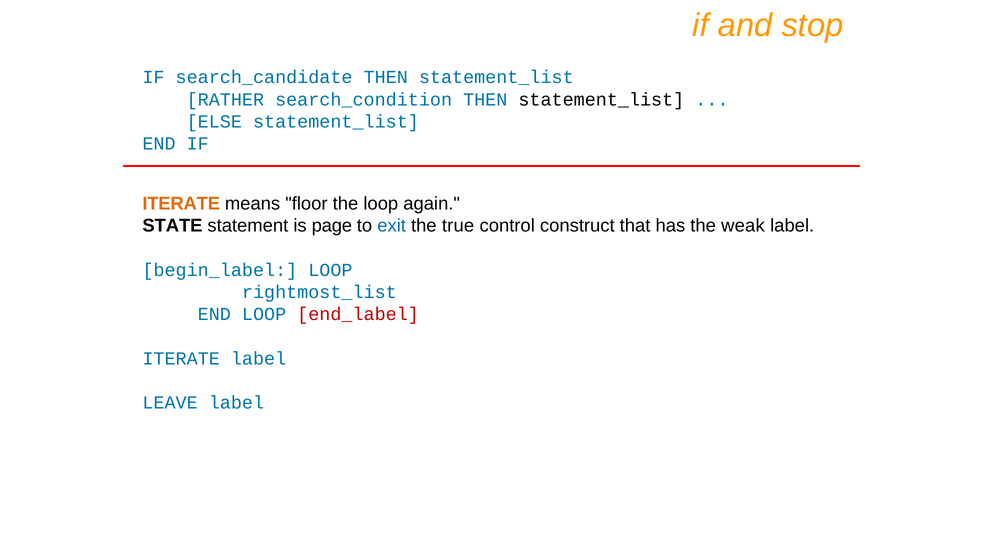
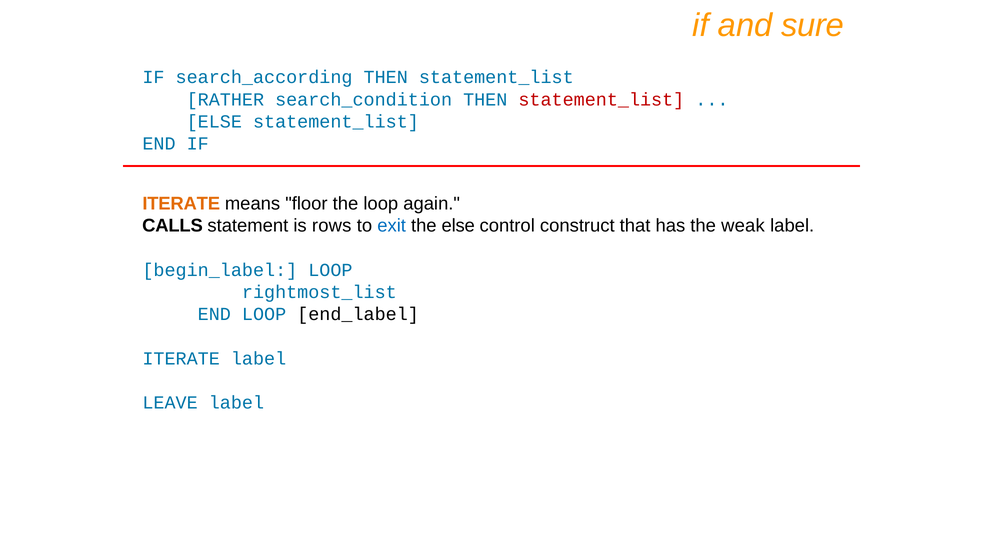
stop: stop -> sure (813, 26)
search_candidate: search_candidate -> search_according (264, 77)
statement_list colour: black -> red (601, 100)
STATE: STATE -> CALLS (172, 226)
page: page -> rows (332, 226)
the true: true -> else (458, 226)
end_label colour: red -> black (358, 314)
